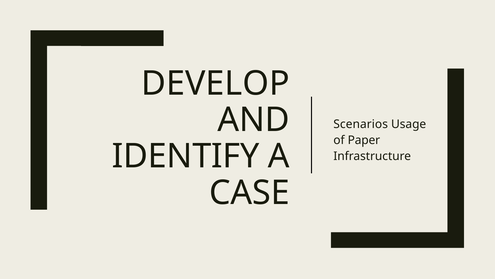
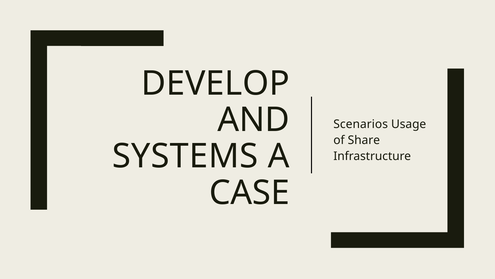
Paper: Paper -> Share (364, 140)
IDENTIFY: IDENTIFY -> SYSTEMS (185, 156)
